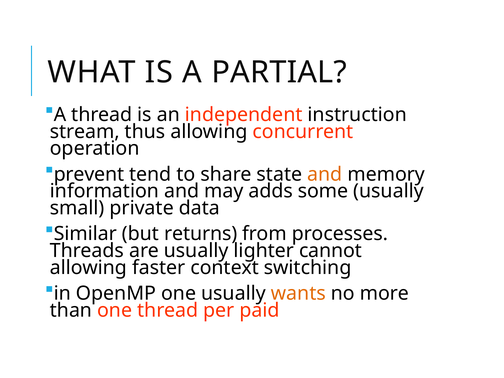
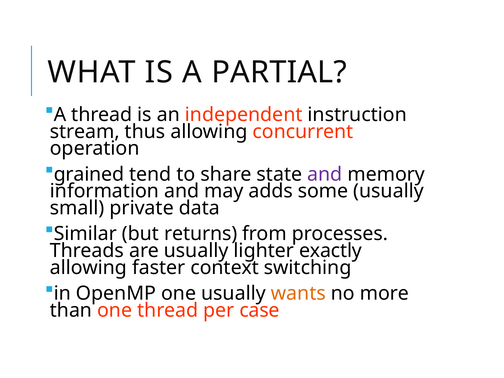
prevent: prevent -> grained (89, 174)
and colour: orange -> purple (325, 174)
cannot: cannot -> exactly (330, 251)
paid: paid -> case (259, 310)
